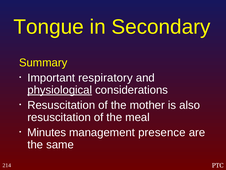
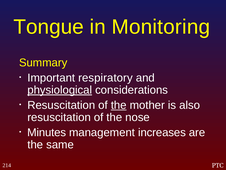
Secondary: Secondary -> Monitoring (161, 27)
the underline: none -> present (119, 105)
meal: meal -> nose (138, 117)
presence: presence -> increases (162, 132)
